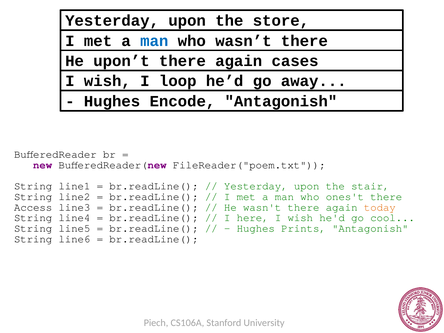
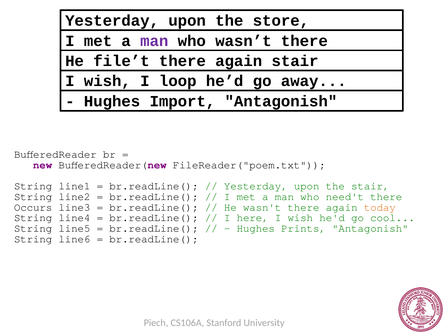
man colour: blue -> purple (154, 41)
upon’t: upon’t -> file’t (121, 61)
again cases: cases -> stair (295, 61)
Encode: Encode -> Import (182, 101)
ones't: ones't -> need't (345, 197)
Access: Access -> Occurs (33, 207)
